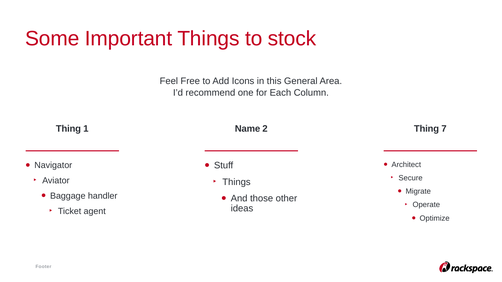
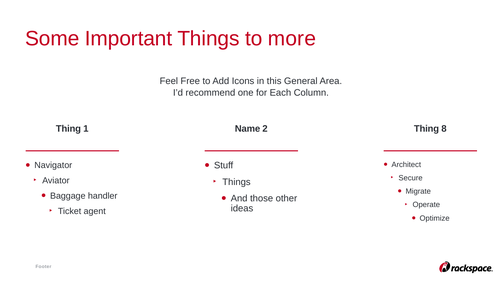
stock: stock -> more (292, 39)
7: 7 -> 8 (444, 129)
